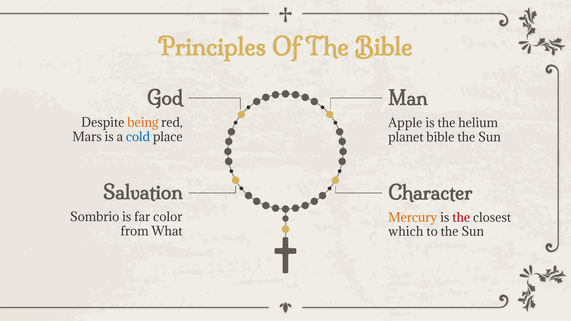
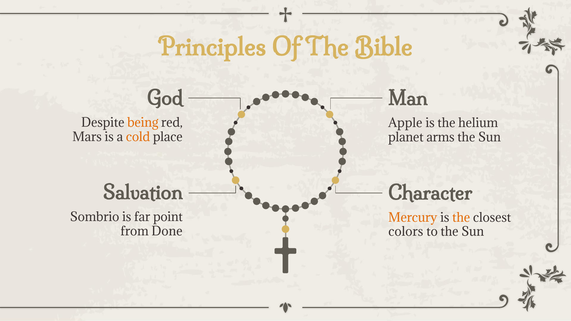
cold colour: blue -> orange (138, 137)
planet bible: bible -> arms (441, 138)
color: color -> point (168, 218)
the colour: red -> orange (461, 218)
What: What -> Done (167, 232)
which: which -> colors (406, 232)
